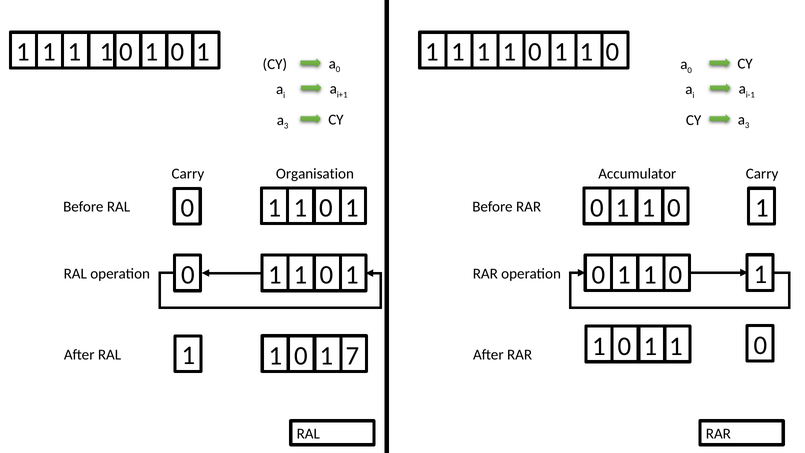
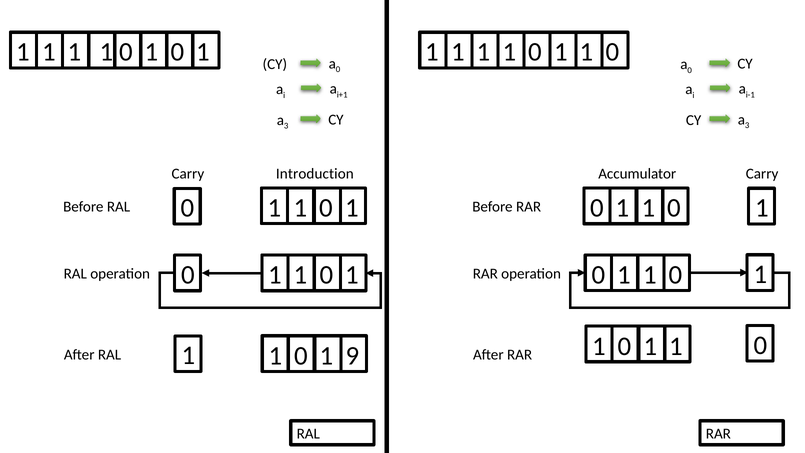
Organisation: Organisation -> Introduction (315, 174)
7: 7 -> 9 (353, 356)
